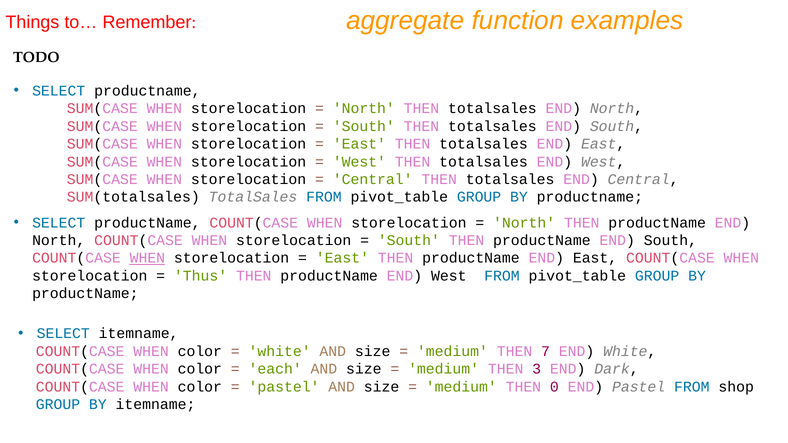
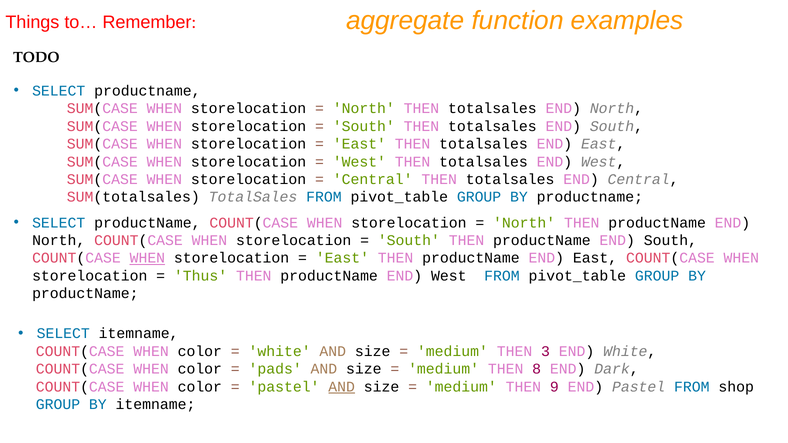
7: 7 -> 3 (546, 351)
each: each -> pads (275, 369)
3: 3 -> 8 (537, 369)
AND underline: none -> present (342, 387)
0: 0 -> 9 (554, 387)
